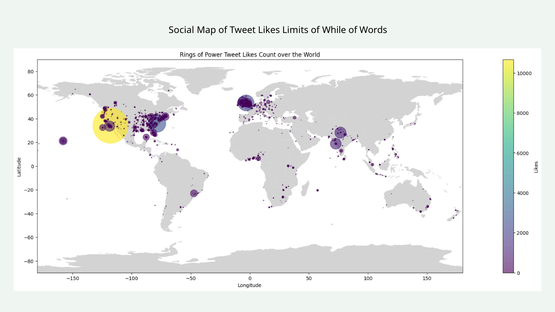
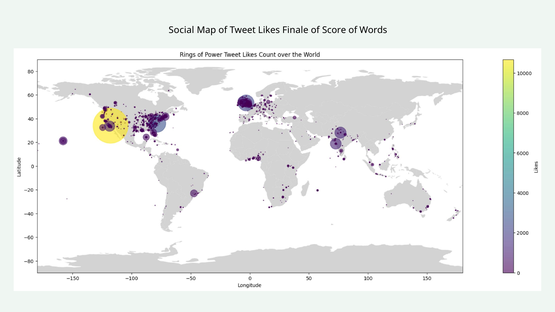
Limits: Limits -> Finale (295, 30)
While: While -> Score (334, 30)
